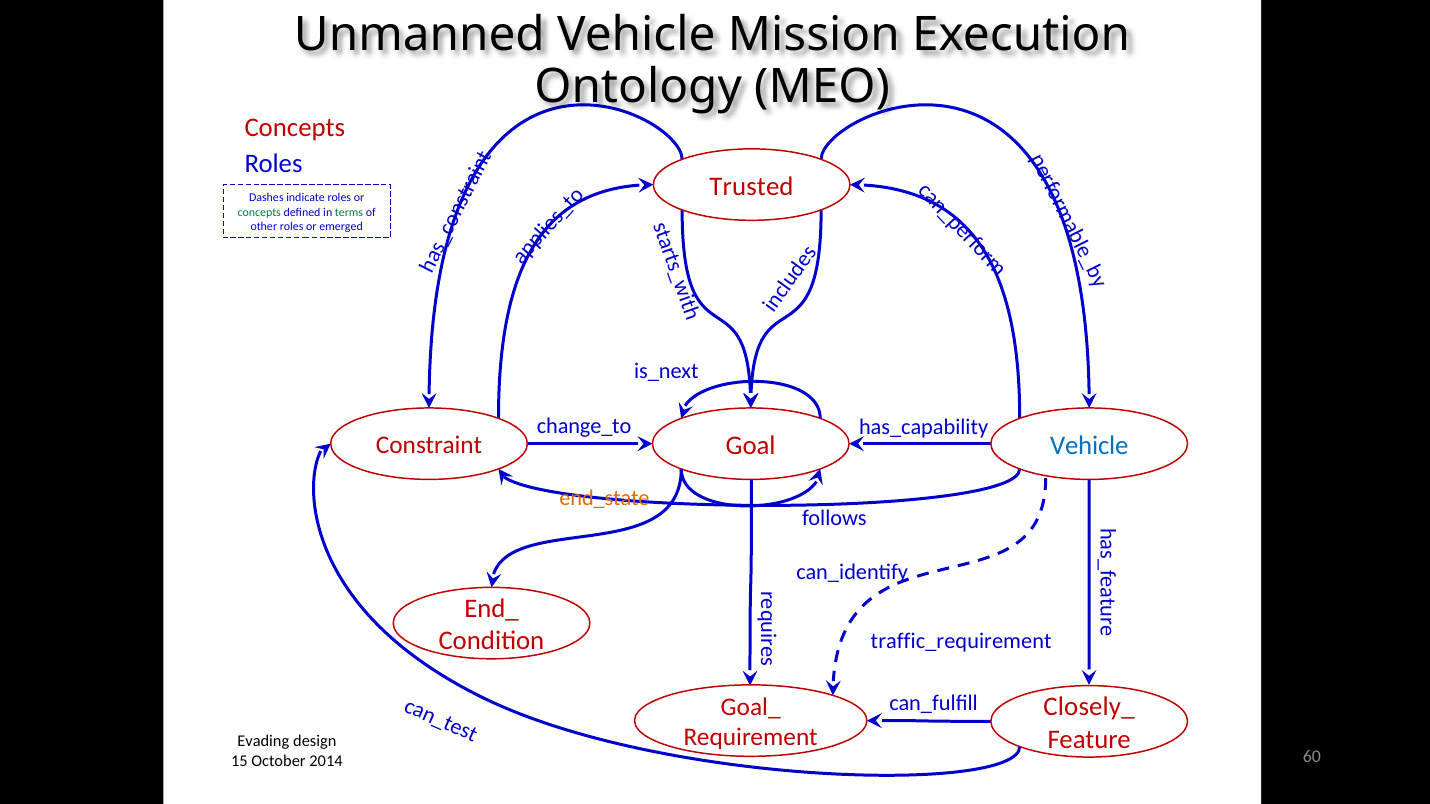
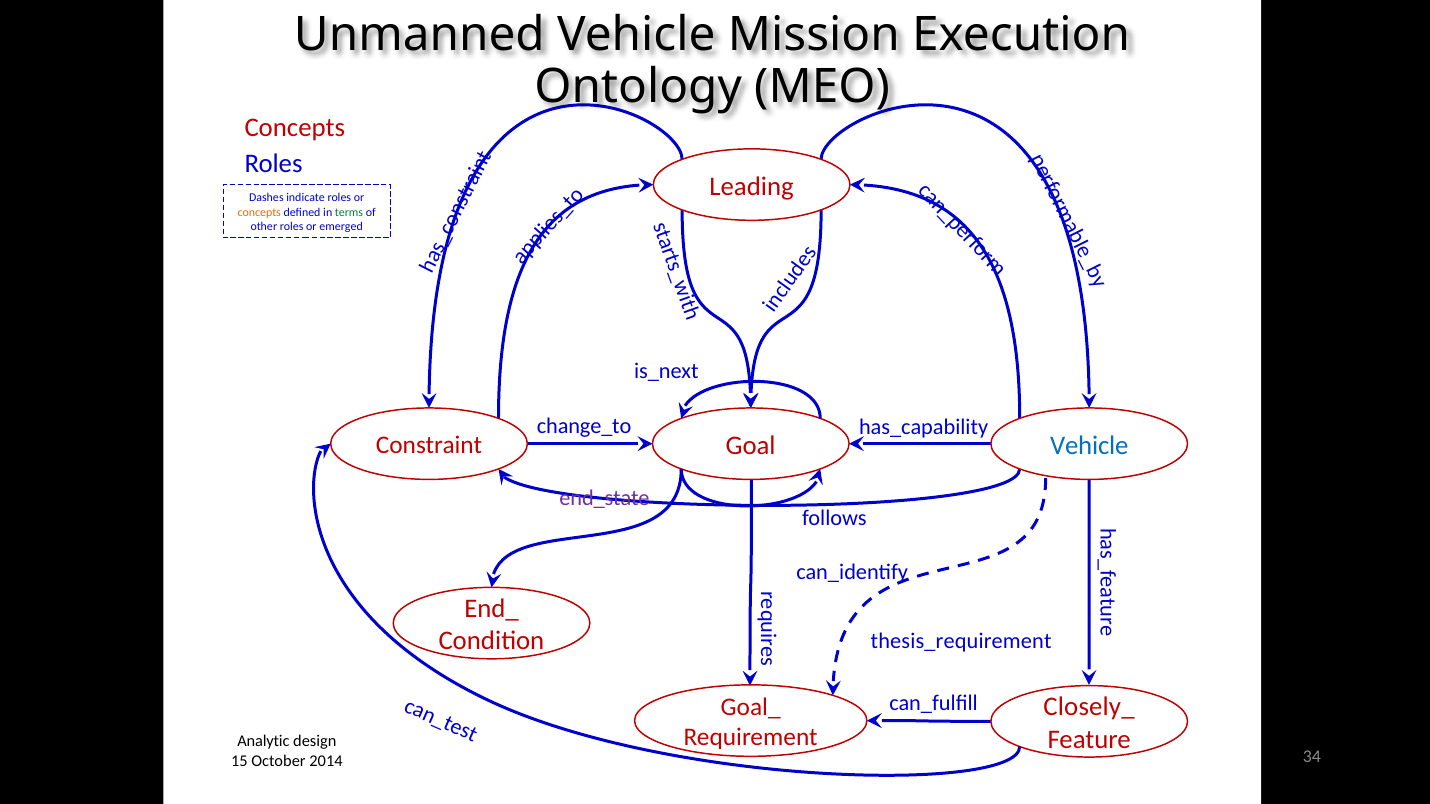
Trusted: Trusted -> Leading (752, 187)
concepts colour: green -> orange (259, 212)
end_state colour: orange -> purple (605, 498)
traffic_requirement: traffic_requirement -> thesis_requirement (961, 641)
Evading: Evading -> Analytic (263, 741)
60: 60 -> 34 (1312, 757)
